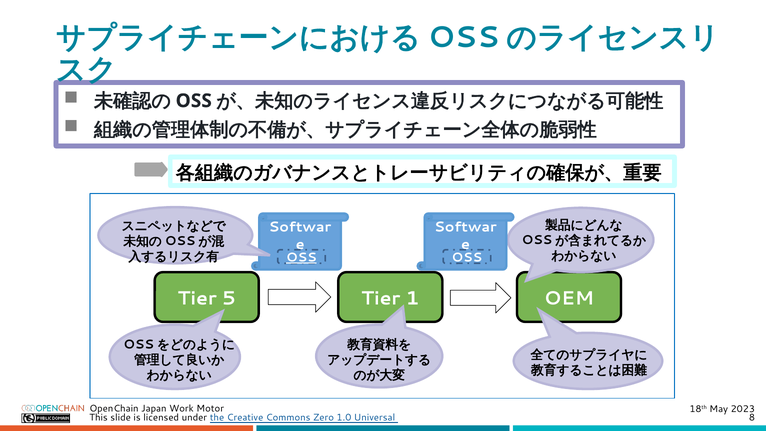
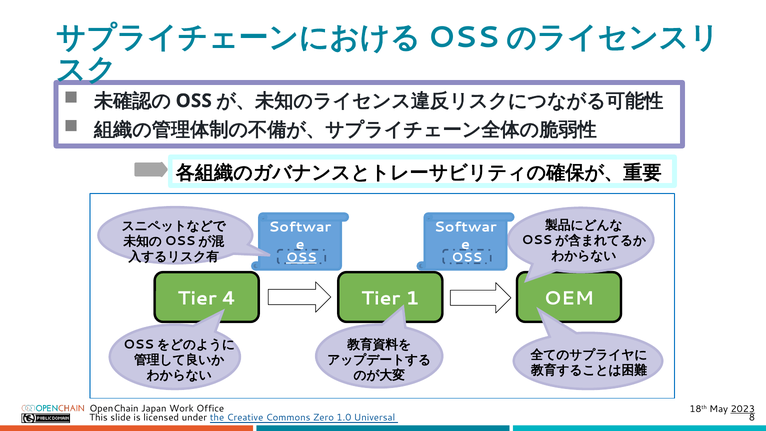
5: 5 -> 4 (229, 298)
Motor: Motor -> Office (210, 409)
2023 underline: none -> present (743, 409)
